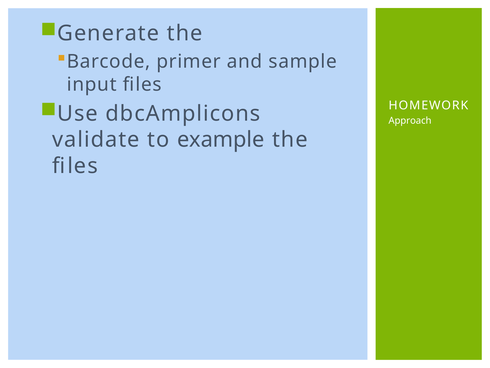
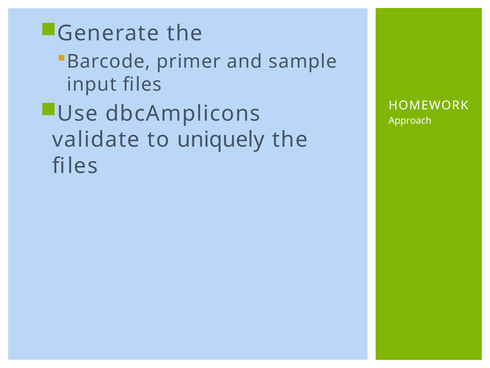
example: example -> uniquely (221, 140)
